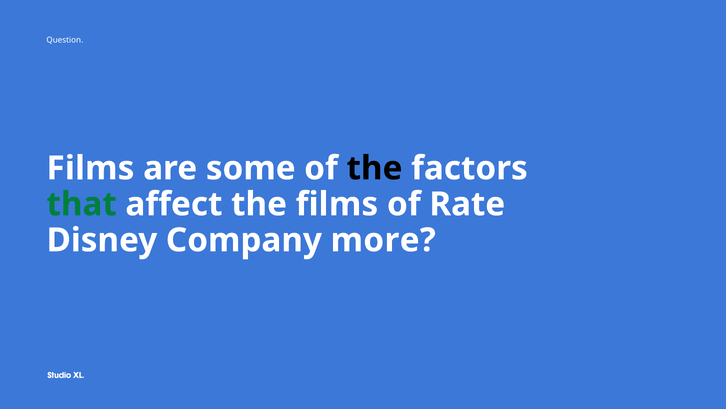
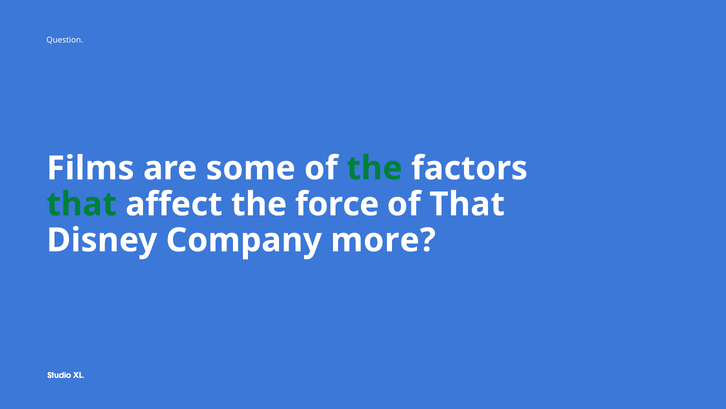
the colour: black -> green (374, 168)
the films: films -> force (337, 204)
of Rate: Rate -> That (467, 204)
